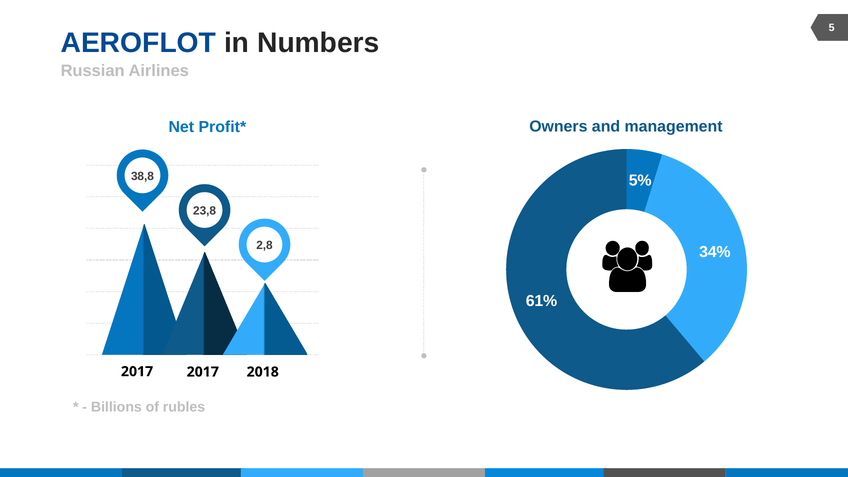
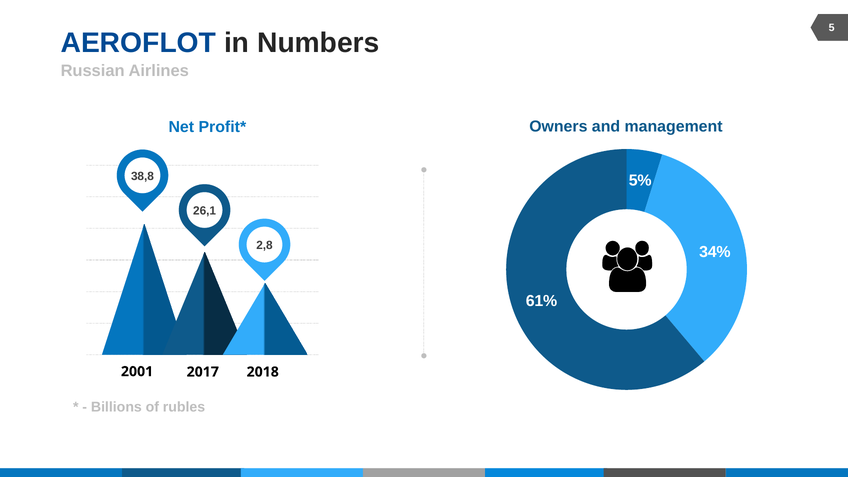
23,8: 23,8 -> 26,1 (205, 211)
2017: 2017 -> 2001 (137, 372)
